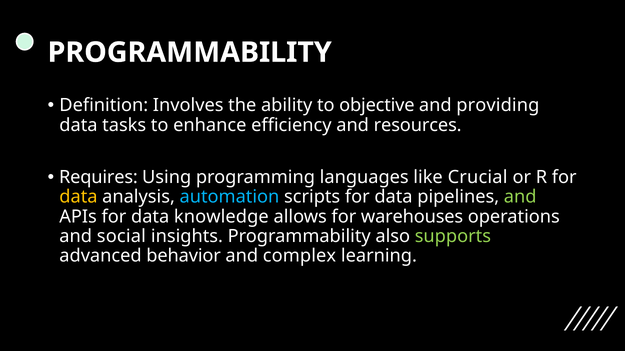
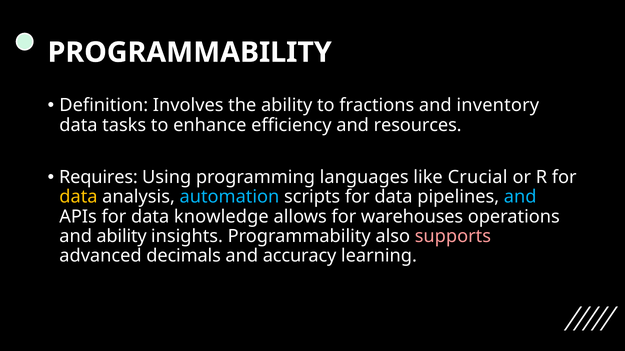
objective: objective -> fractions (377, 106)
providing: providing -> inventory (498, 106)
and colour: light green -> light blue (520, 197)
and social: social -> ability (122, 237)
supports colour: light green -> pink (453, 237)
behavior: behavior -> decimals (184, 256)
complex: complex -> accuracy (300, 256)
